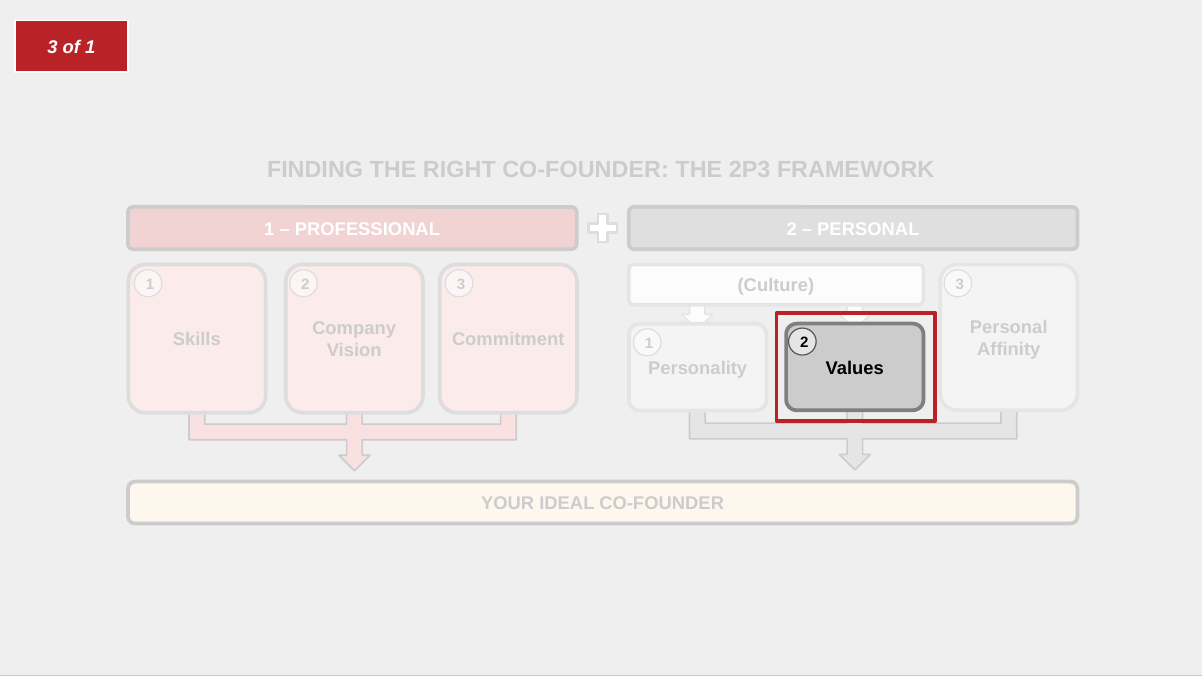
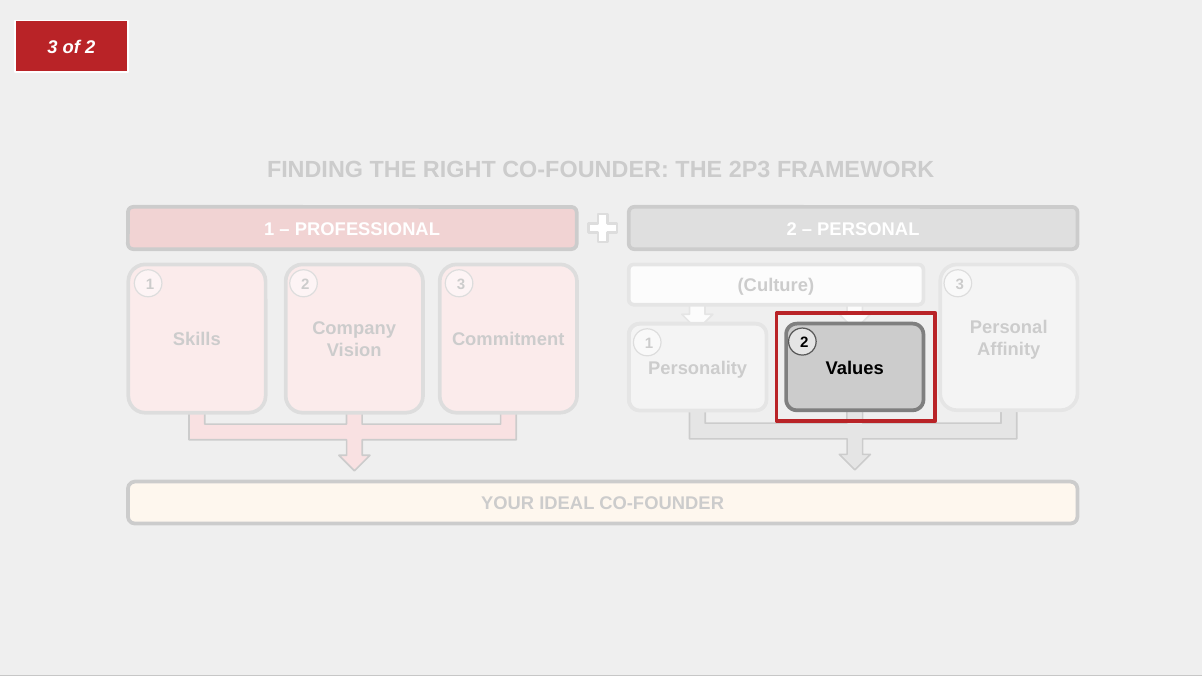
of 1: 1 -> 2 (90, 47)
